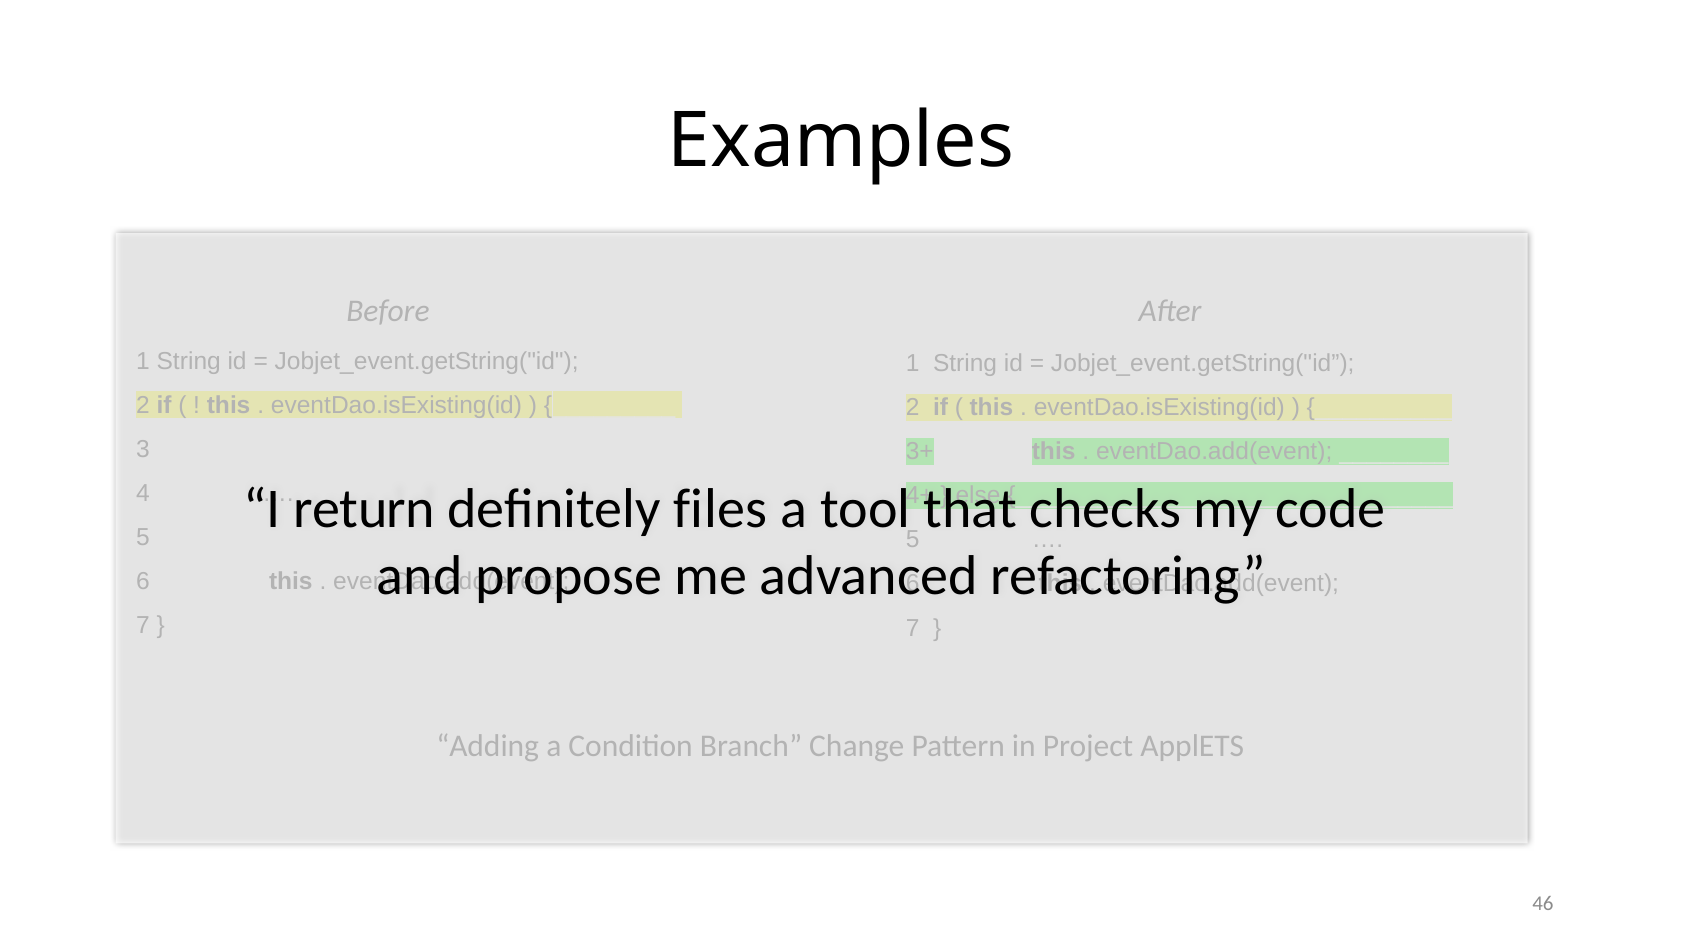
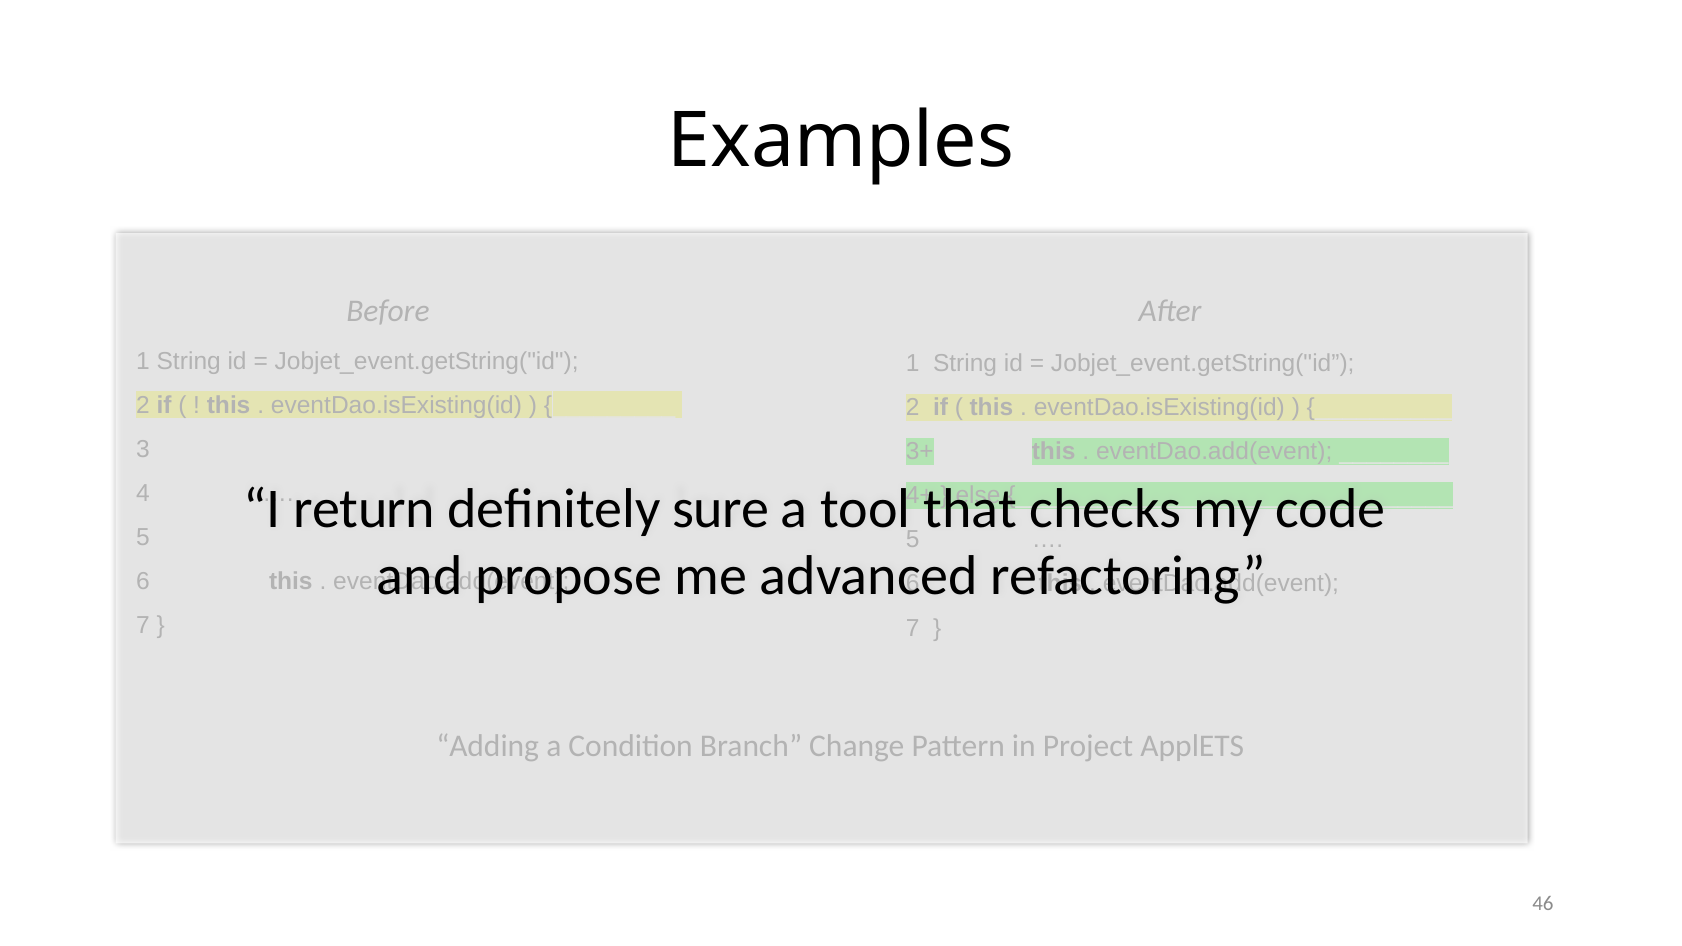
files: files -> sure (721, 509)
